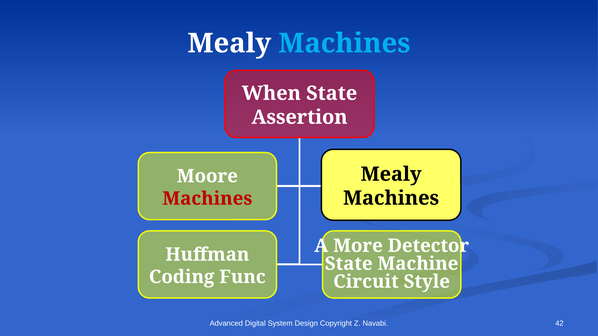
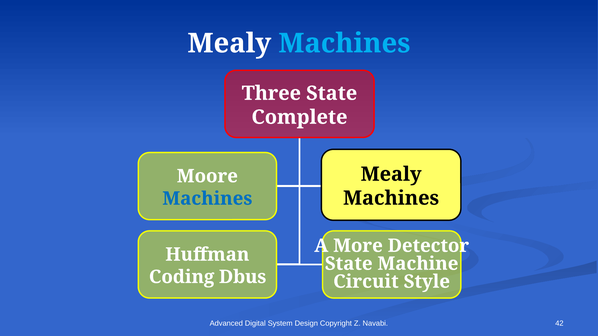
When: When -> Three (271, 93)
Assertion: Assertion -> Complete (299, 117)
Machines colour: red -> blue (207, 199)
Func: Func -> Dbus (243, 277)
